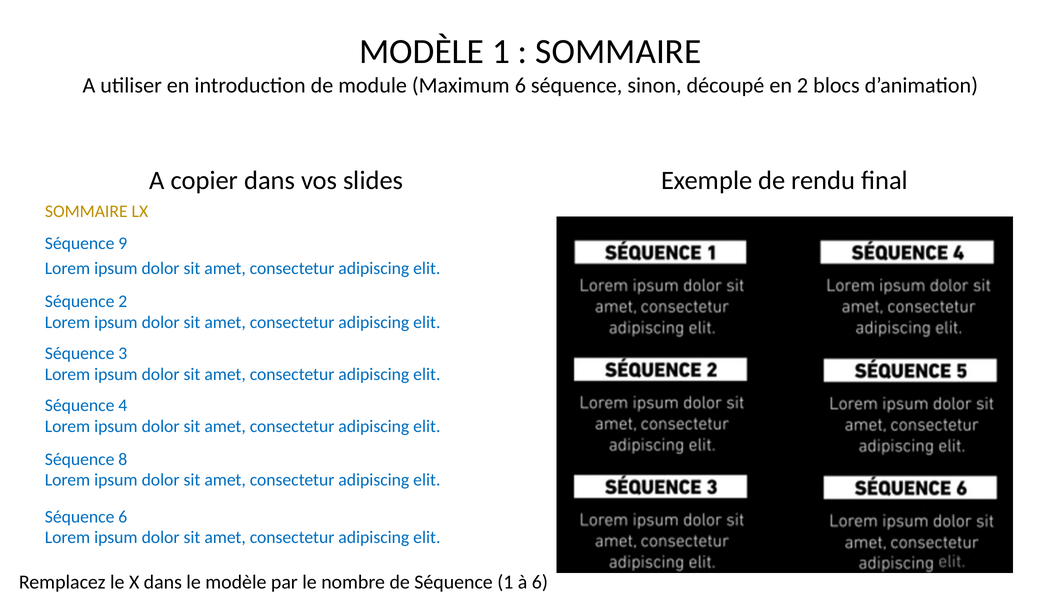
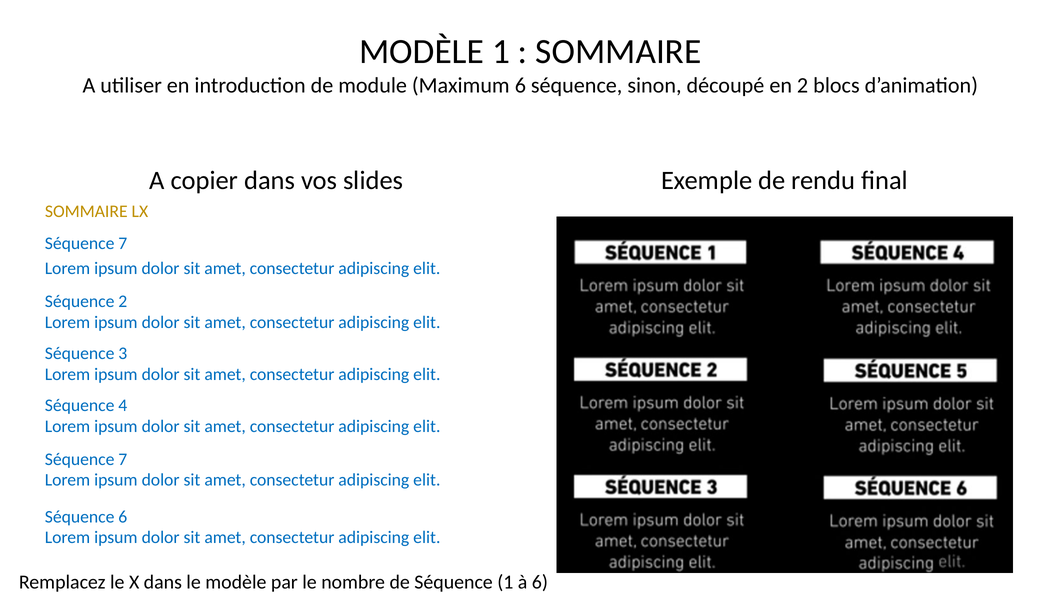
9: 9 -> 7 (123, 243)
8: 8 -> 7 (123, 459)
